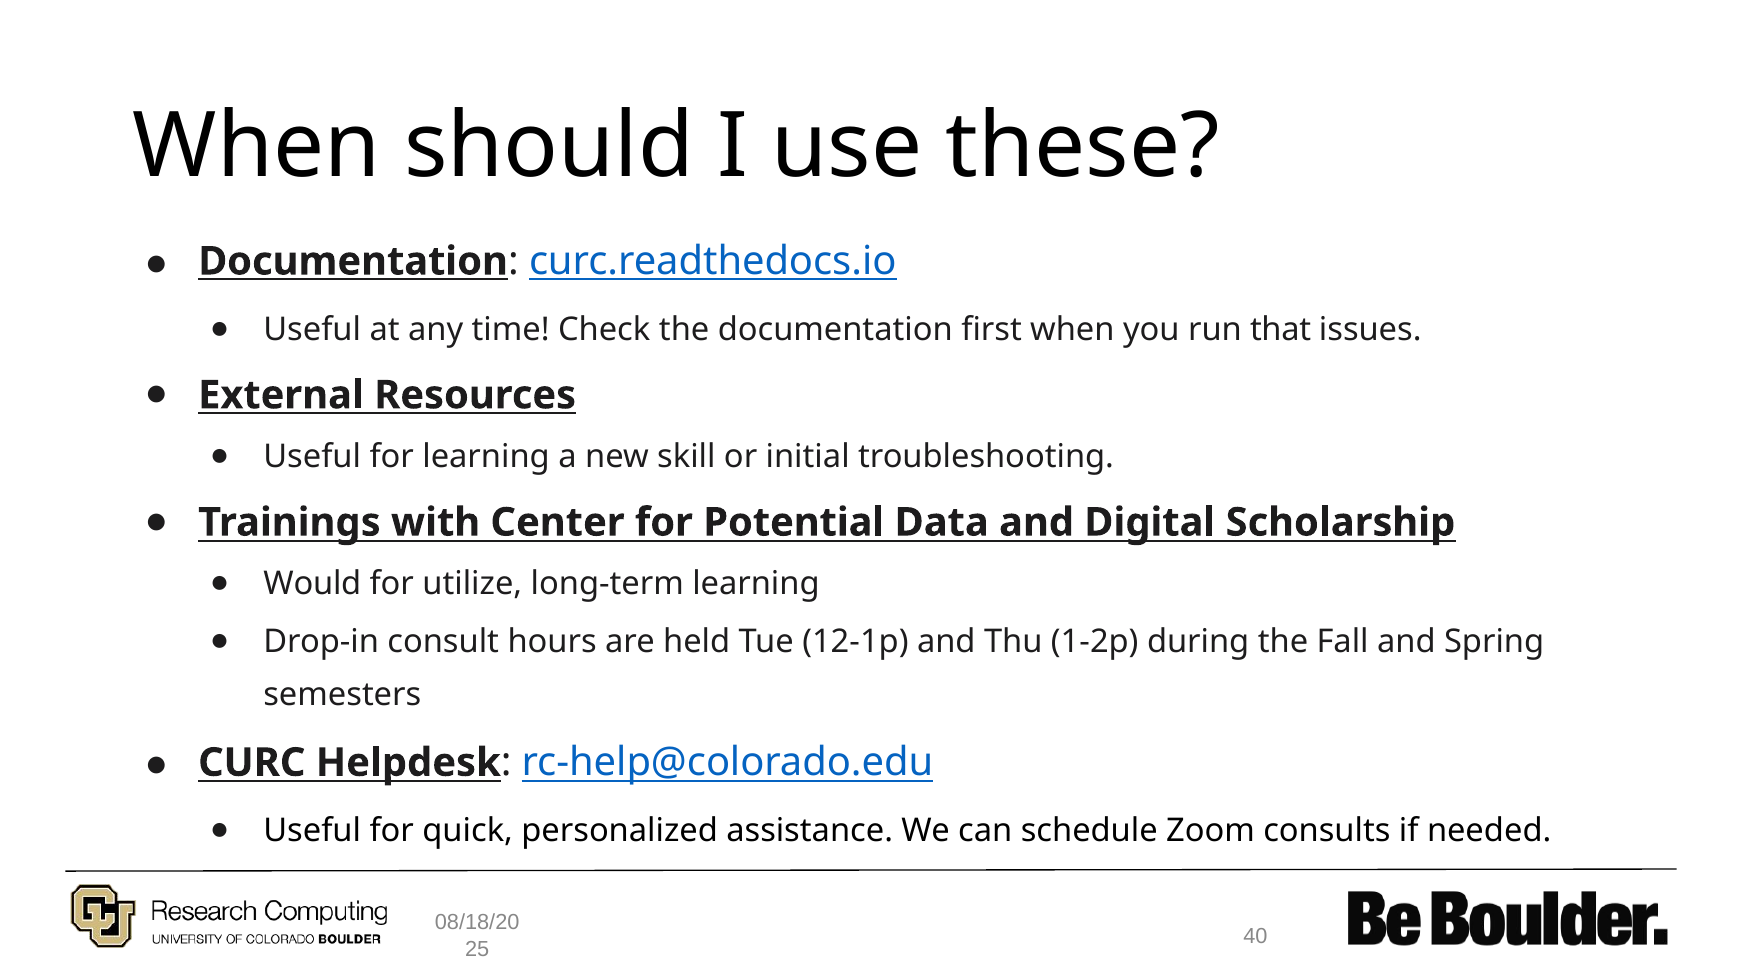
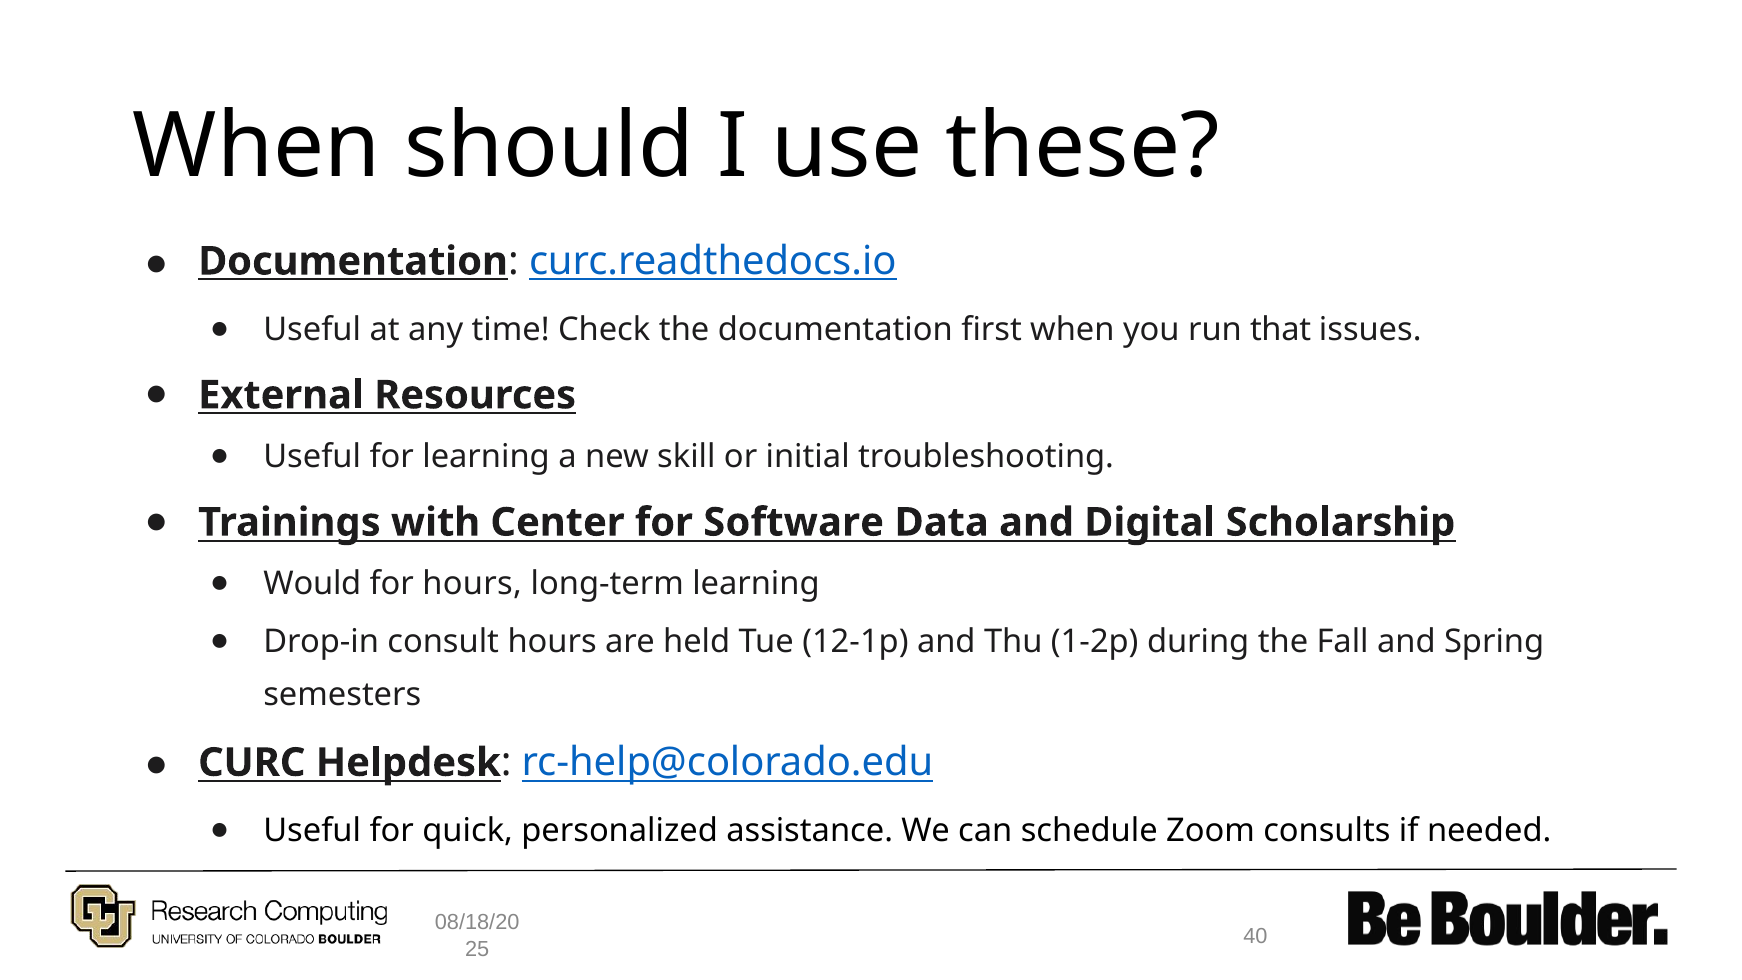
Potential: Potential -> Software (794, 522)
for utilize: utilize -> hours (472, 584)
